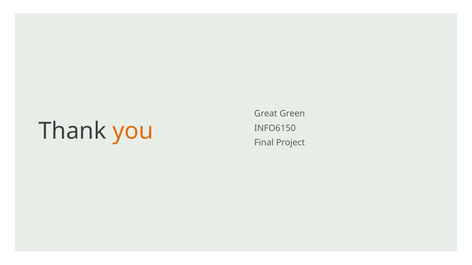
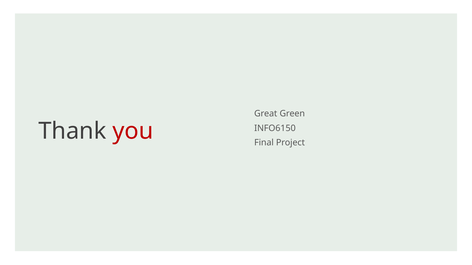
you colour: orange -> red (133, 131)
